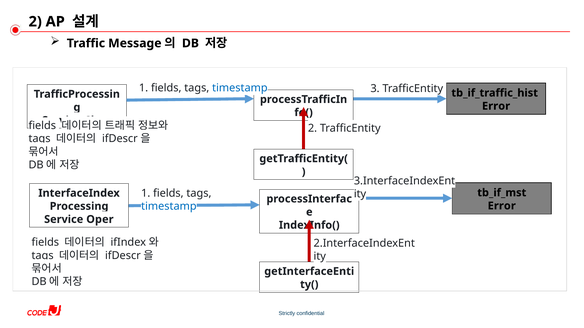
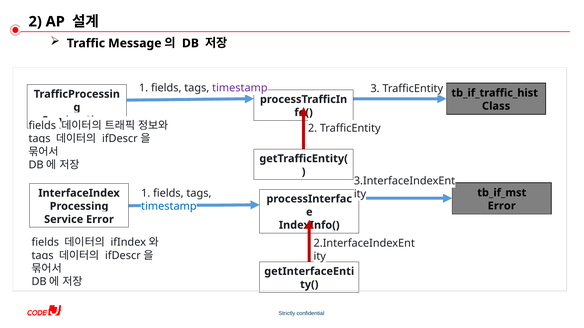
timestamp colour: blue -> purple (240, 88)
Error: Error -> Class (496, 106)
Service Oper: Oper -> Error (100, 220)
